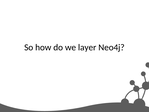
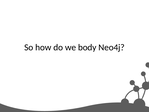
layer: layer -> body (87, 47)
